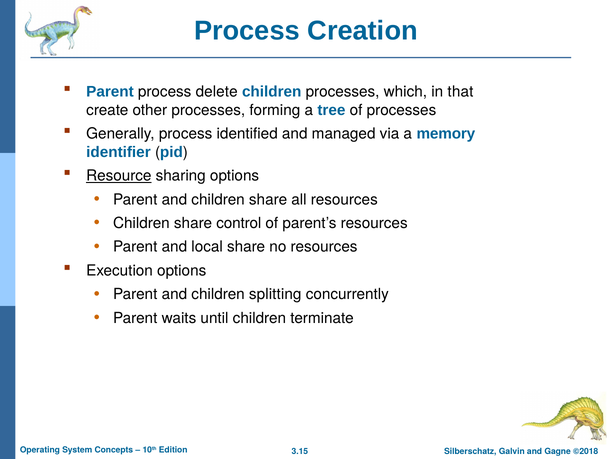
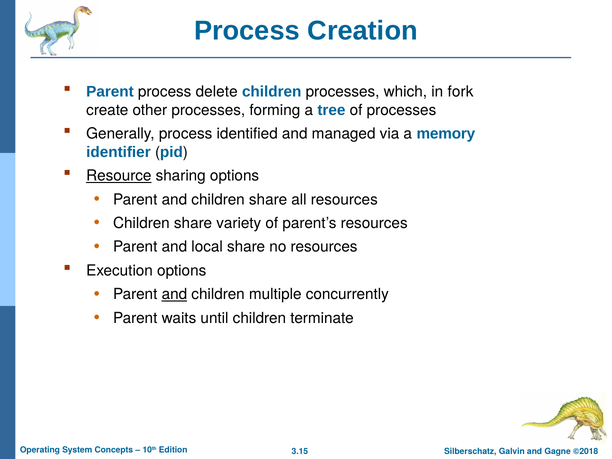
that: that -> fork (460, 92)
control: control -> variety (239, 223)
and underline: none -> present (174, 294)
splitting: splitting -> multiple (275, 294)
